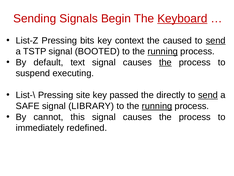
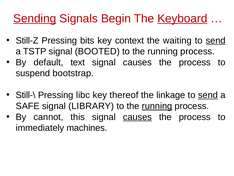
Sending underline: none -> present (35, 18)
List-Z: List-Z -> Still-Z (27, 40)
caused: caused -> waiting (177, 40)
running underline: present -> none (163, 51)
the underline: present -> none (165, 62)
executing: executing -> bootstrap (73, 73)
List-\: List-\ -> Still-\ (26, 95)
site: site -> libc (83, 95)
passed: passed -> thereof (124, 95)
directly: directly -> linkage (171, 95)
causes underline: none -> present (137, 117)
redefined: redefined -> machines (87, 128)
